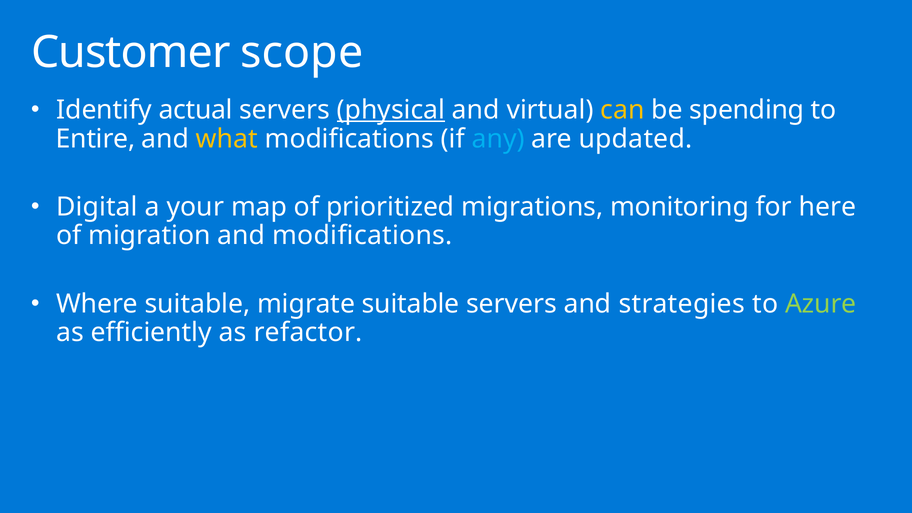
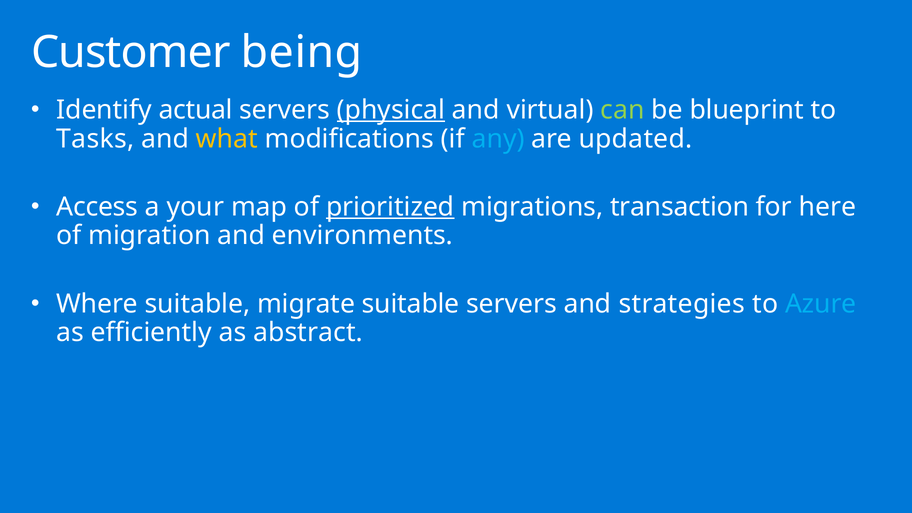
scope: scope -> being (302, 52)
can colour: yellow -> light green (622, 110)
spending: spending -> blueprint (747, 110)
Entire: Entire -> Tasks (95, 139)
Digital: Digital -> Access (97, 207)
prioritized underline: none -> present (390, 207)
monitoring: monitoring -> transaction (680, 207)
and modifications: modifications -> environments (363, 236)
Azure colour: light green -> light blue (821, 304)
refactor: refactor -> abstract (308, 332)
